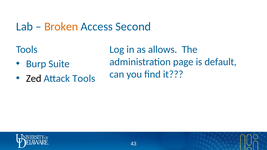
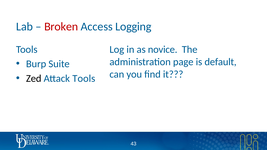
Broken colour: orange -> red (61, 27)
Second: Second -> Logging (133, 27)
allows: allows -> novice (163, 49)
